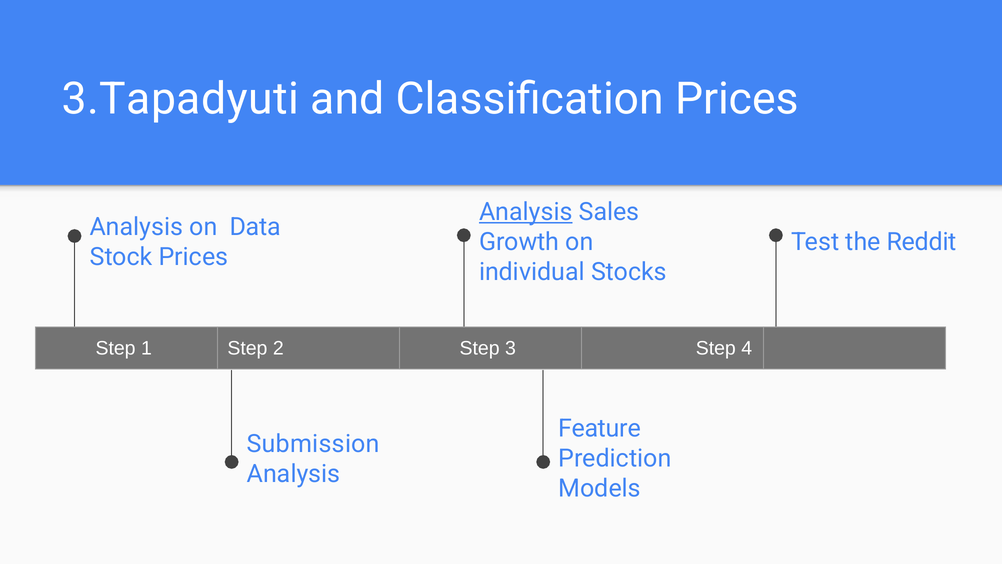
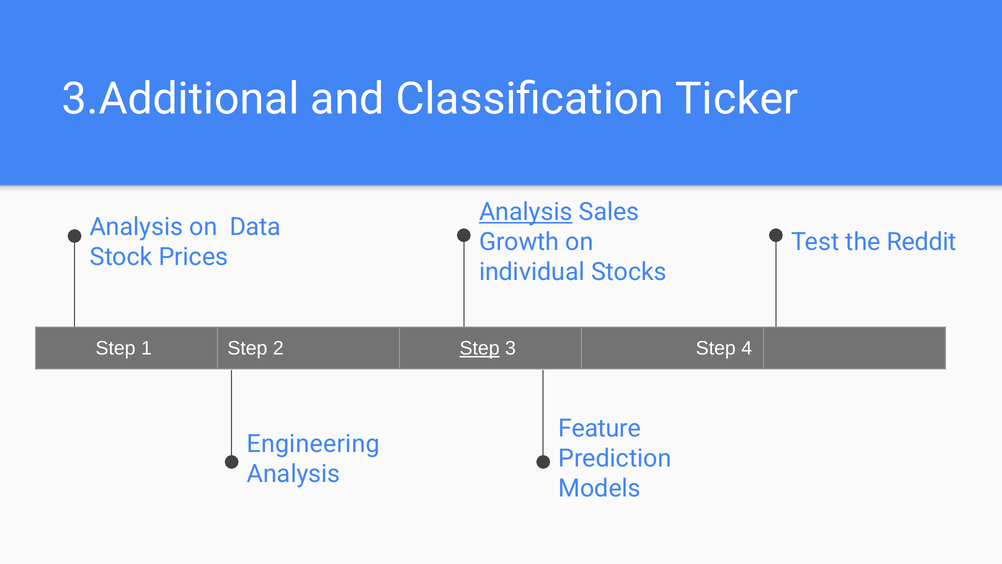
3.Tapadyuti: 3.Tapadyuti -> 3.Additional (181, 99)
Classification Prices: Prices -> Ticker (737, 99)
Step underline: none -> present (480, 348)
Submission: Submission -> Engineering (313, 444)
